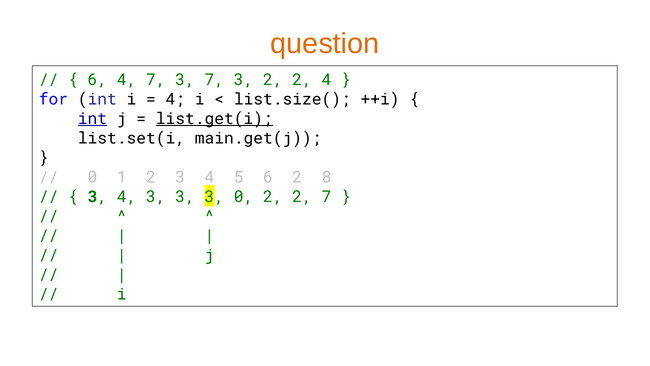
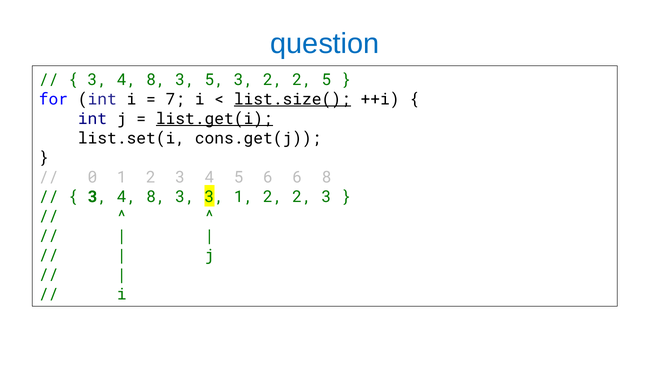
question colour: orange -> blue (325, 44)
6: 6 -> 3 (97, 80)
7: 7 -> 8 (156, 80)
3 7: 7 -> 5 (214, 80)
2 4: 4 -> 5 (326, 80)
4: 4 -> 7 (175, 99)
list.size( underline: none -> present (292, 99)
int underline: present -> none (92, 119)
main.get(j: main.get(j -> cons.get(j (258, 138)
6 2: 2 -> 6 (297, 177)
3: 3 -> 8 (156, 197)
3 0: 0 -> 1 (244, 197)
2 2 7: 7 -> 3 (326, 197)
